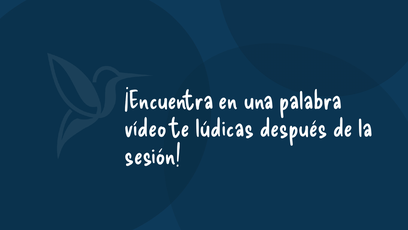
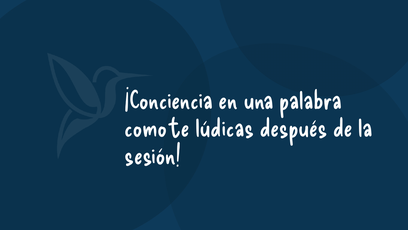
¡Encuentra: ¡Encuentra -> ¡Conciencia (169, 101)
vídeo: vídeo -> como (146, 128)
